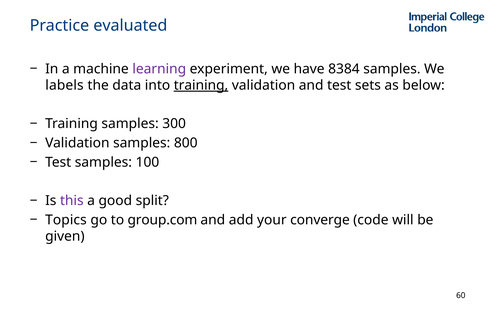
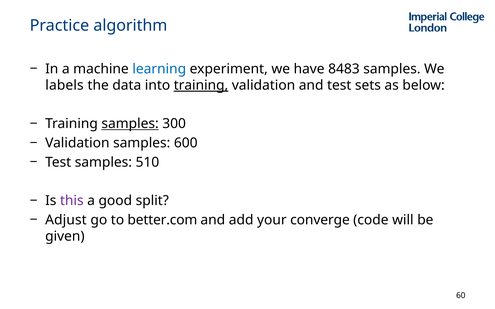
evaluated: evaluated -> algorithm (130, 26)
learning colour: purple -> blue (159, 69)
8384: 8384 -> 8483 (344, 69)
samples underline: none -> present (130, 124)
800: 800 -> 600 (186, 143)
100: 100 -> 510 (147, 162)
Topics: Topics -> Adjust (66, 220)
group.com: group.com -> better.com (162, 220)
